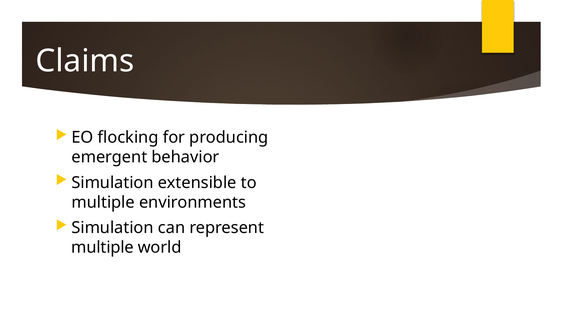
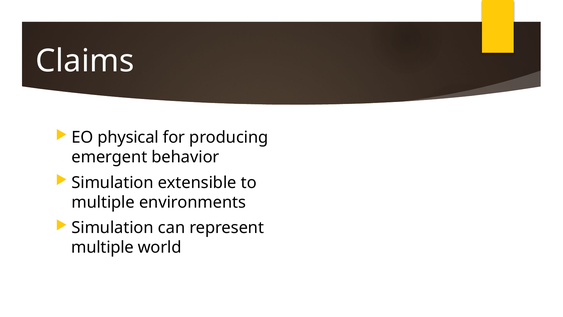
flocking: flocking -> physical (128, 137)
